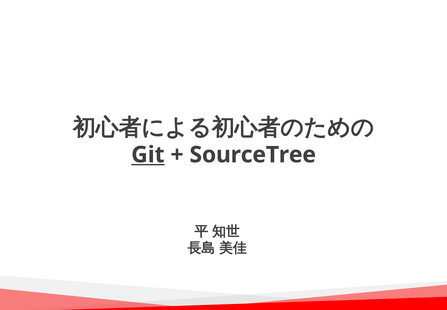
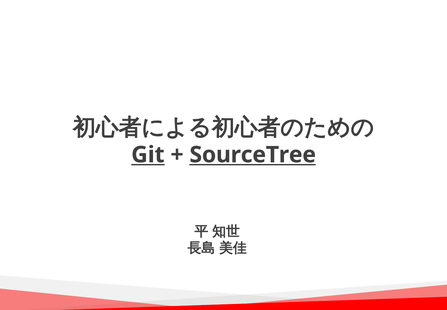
SourceTree underline: none -> present (253, 154)
